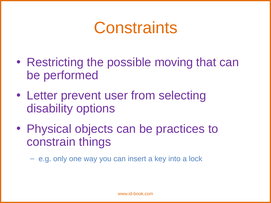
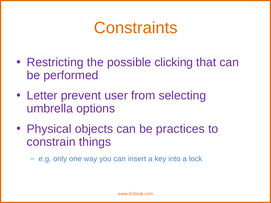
moving: moving -> clicking (174, 62)
disability: disability -> umbrella (50, 109)
